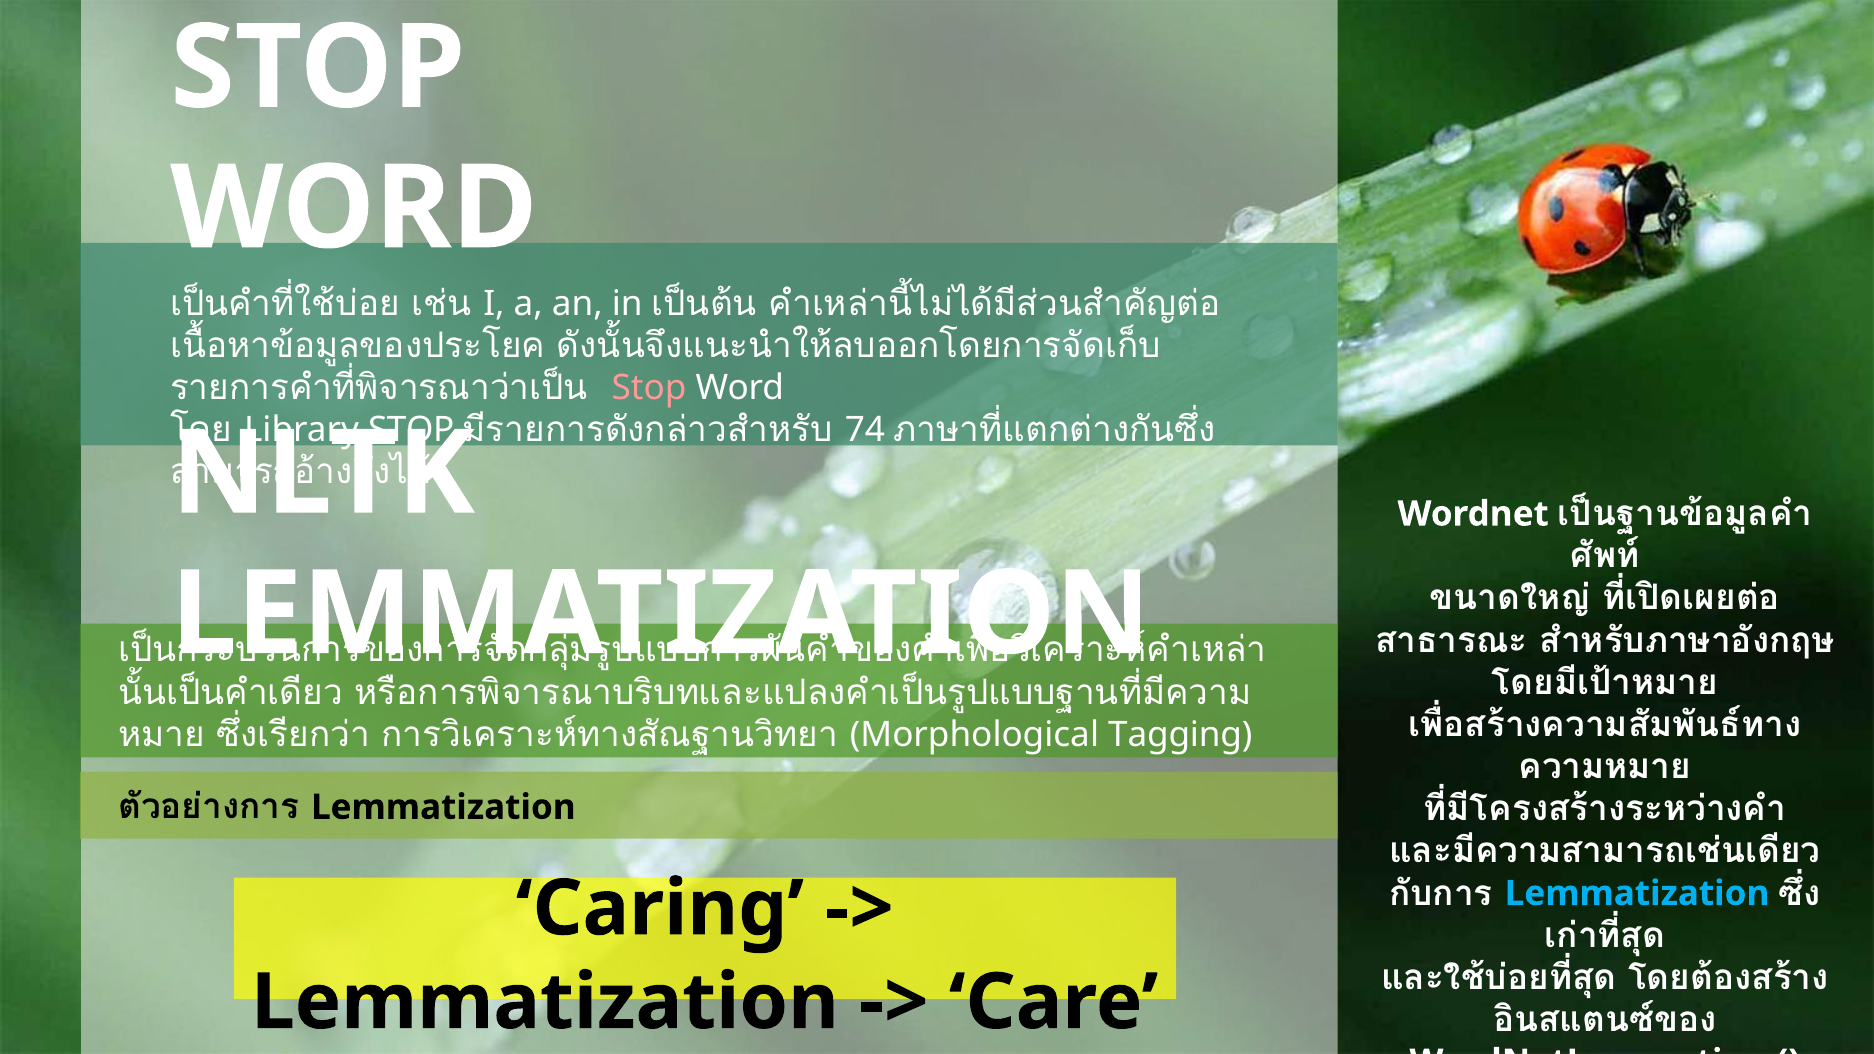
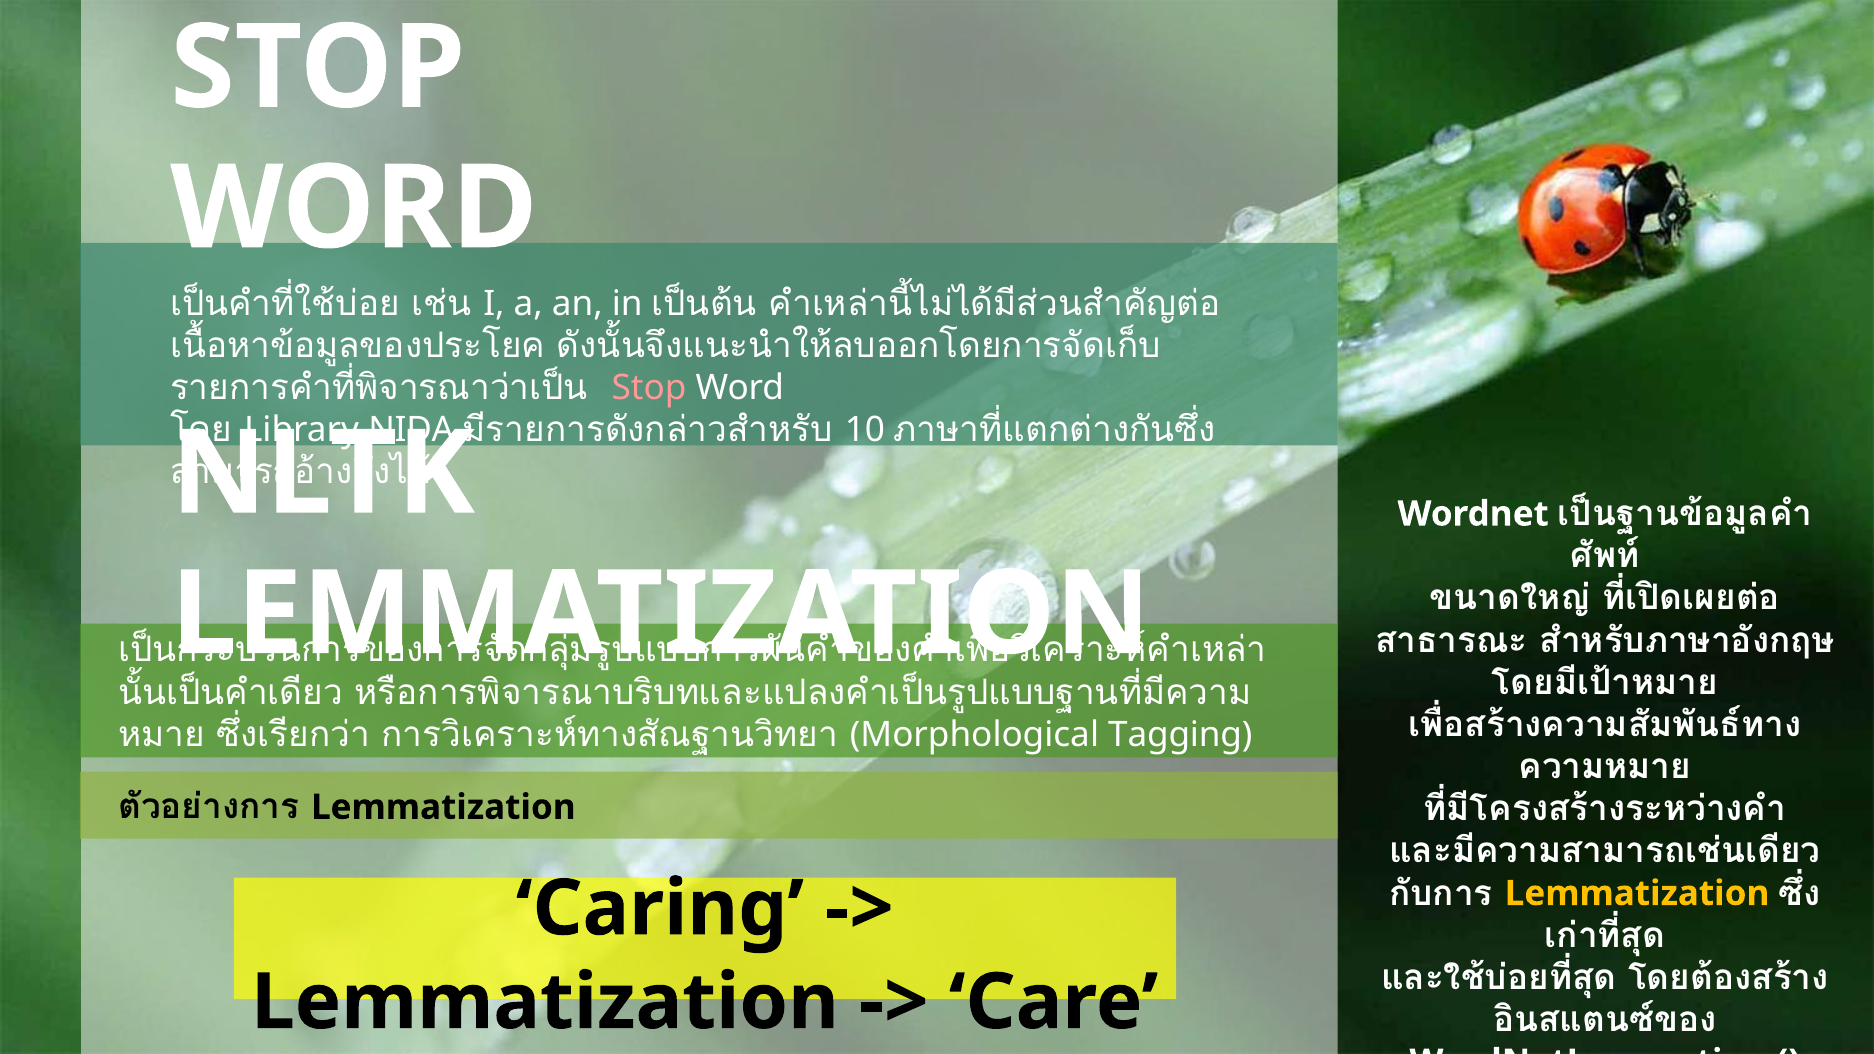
Library STOP: STOP -> NIDA (411, 430)
74: 74 -> 10 (865, 430)
Lemmatization colour: light blue -> yellow (1637, 894)
